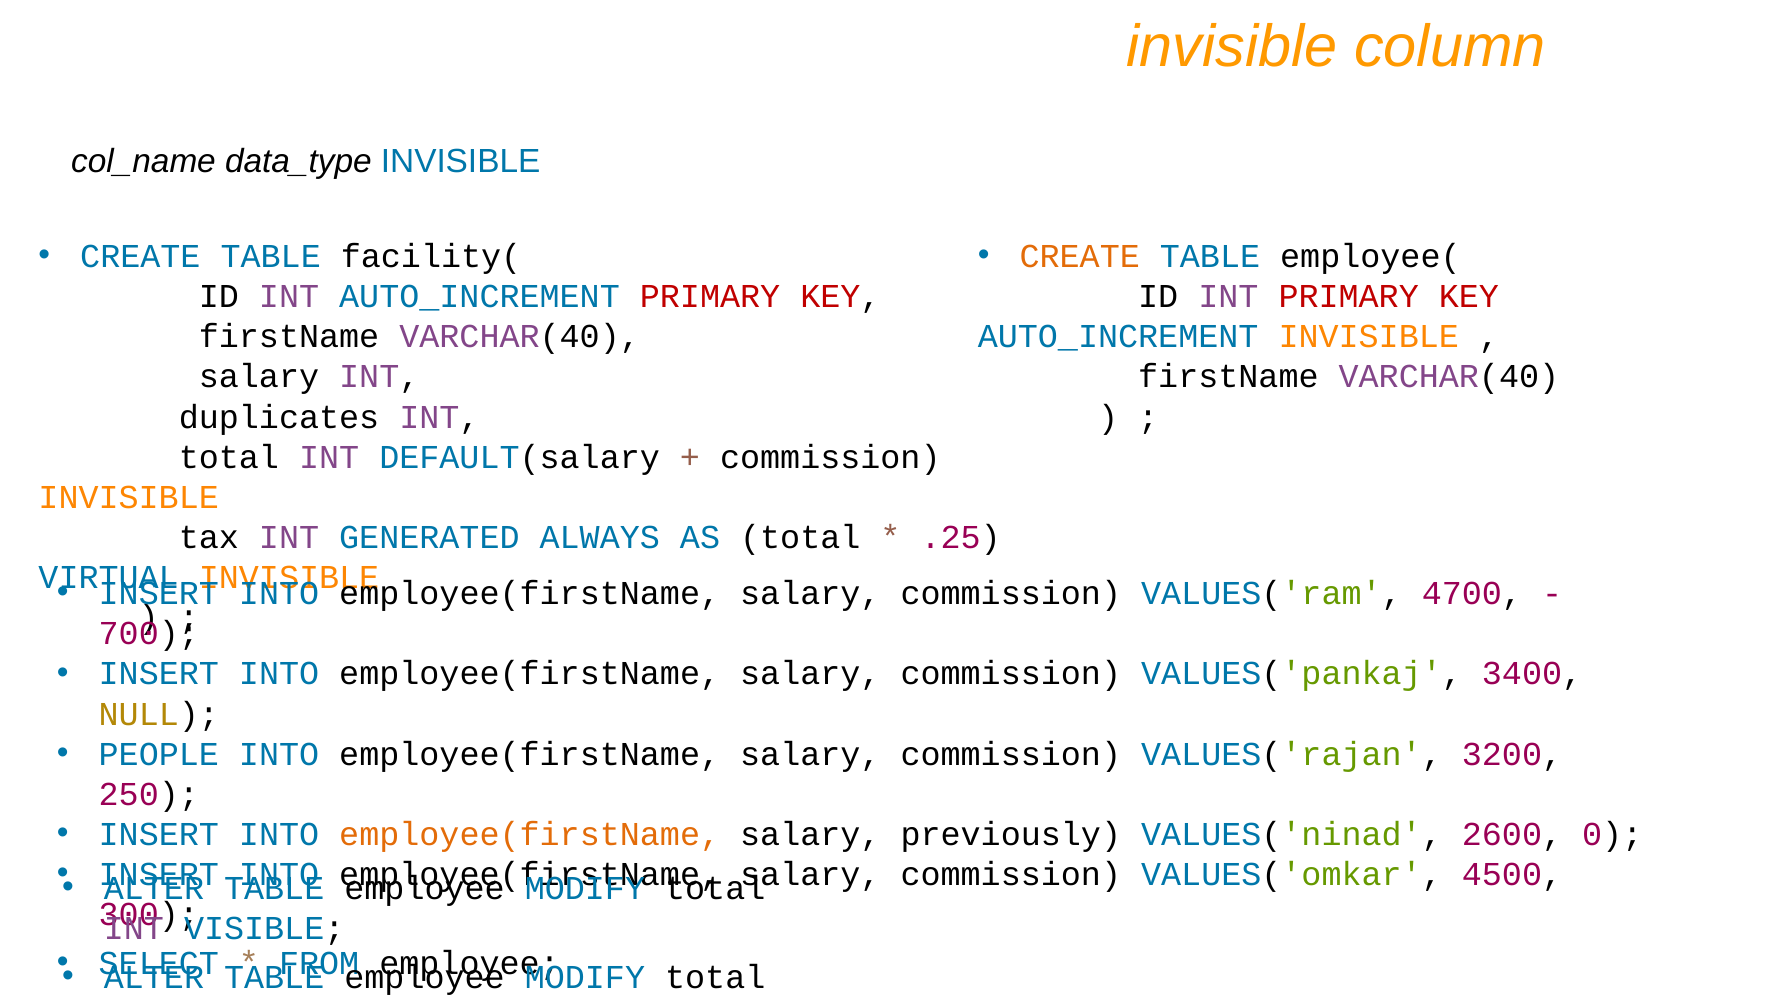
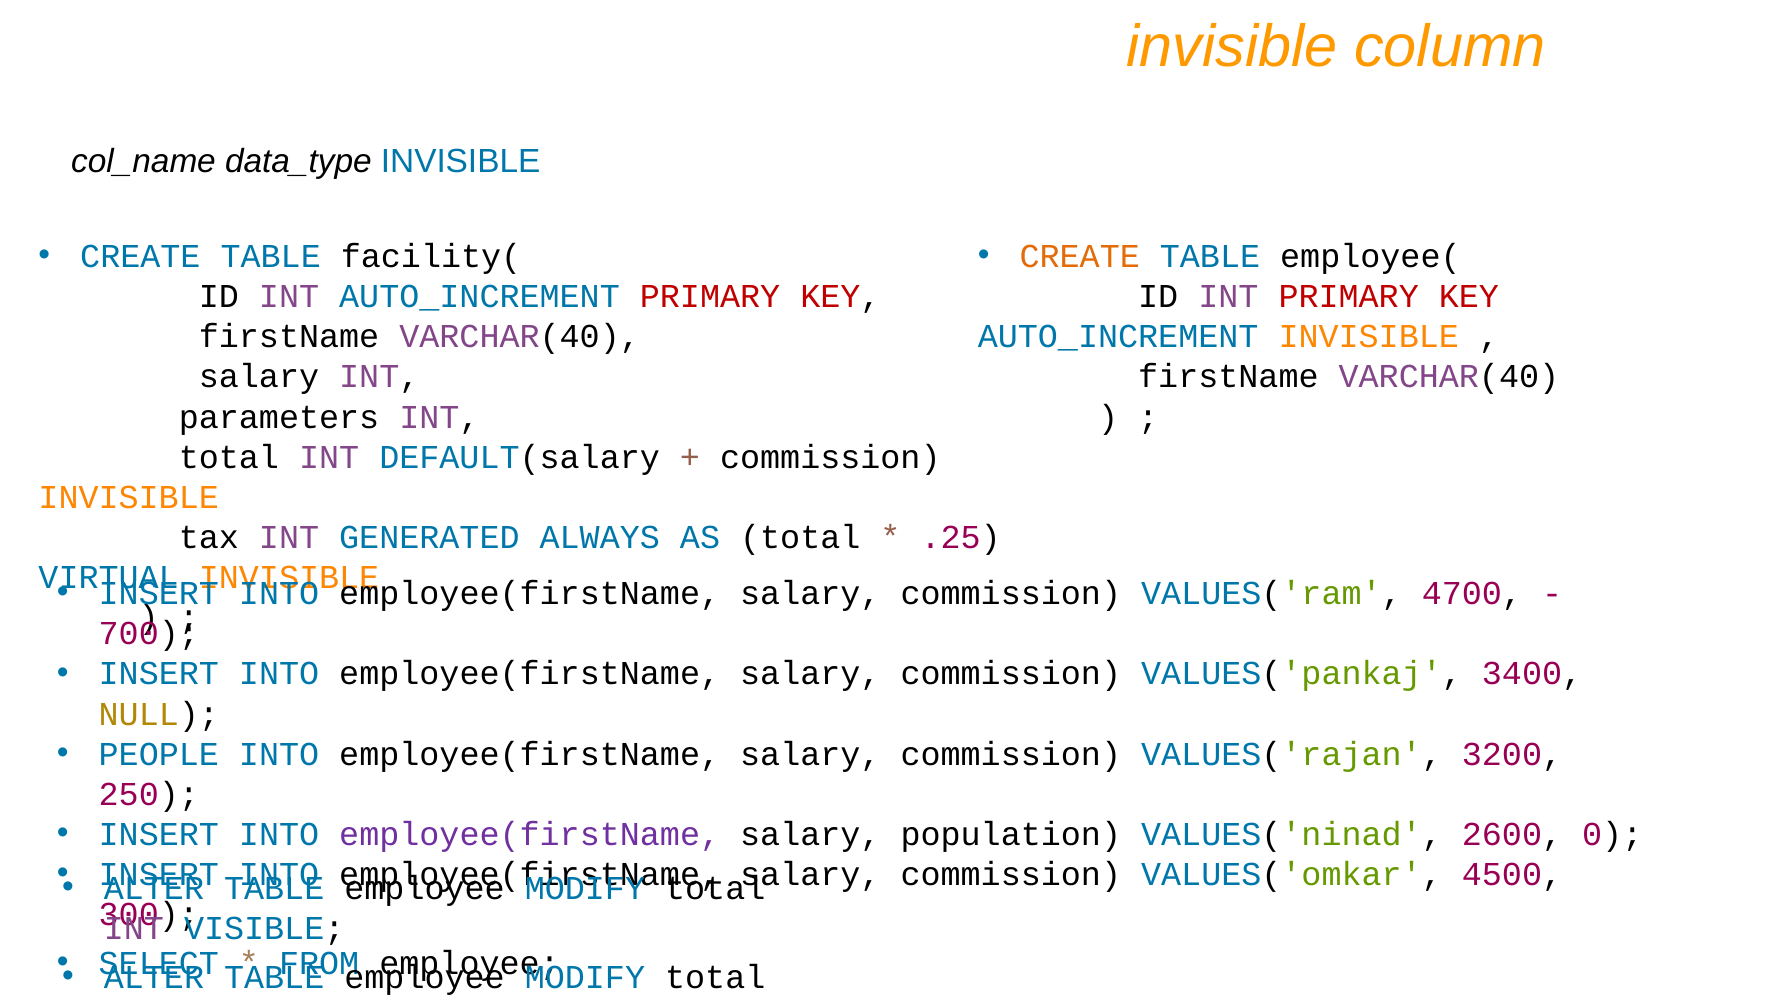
duplicates: duplicates -> parameters (279, 417)
employee(firstName colour: orange -> purple (530, 834)
previously: previously -> population (1011, 834)
